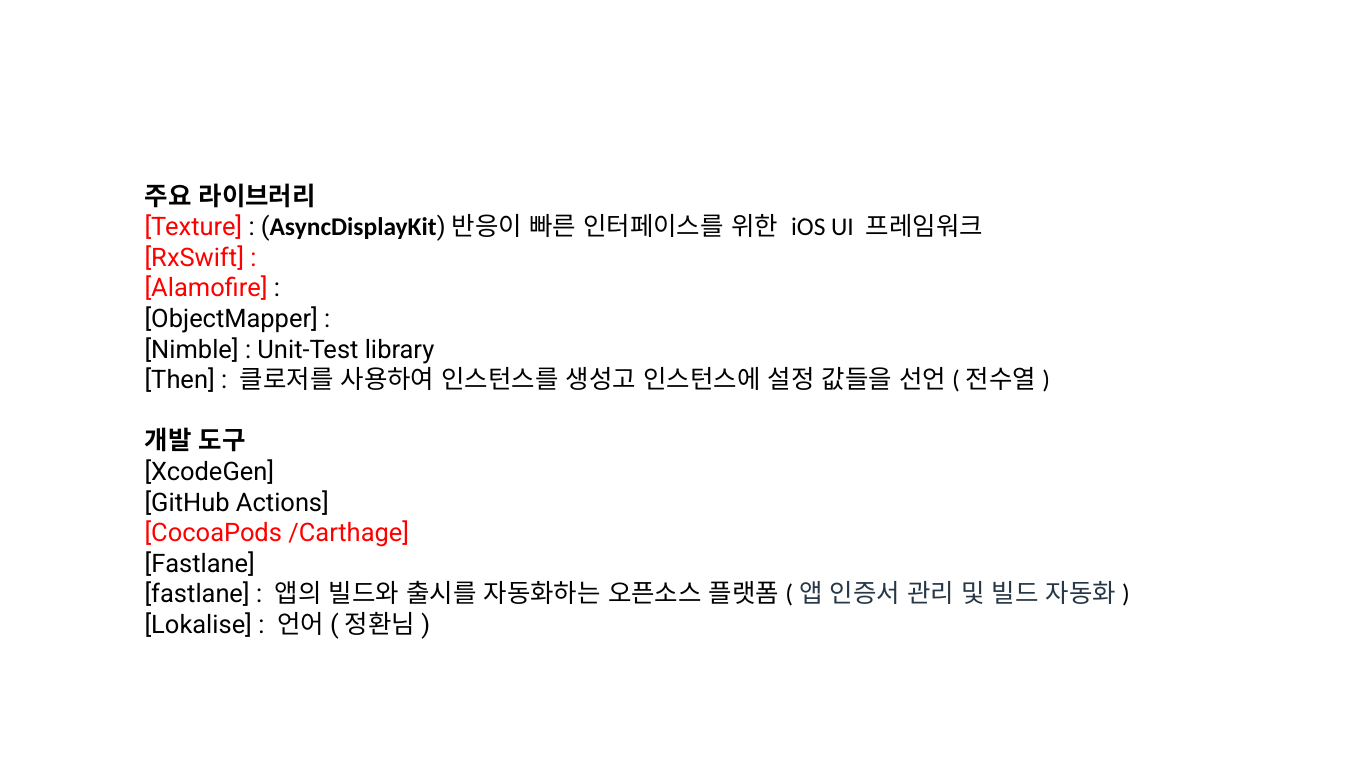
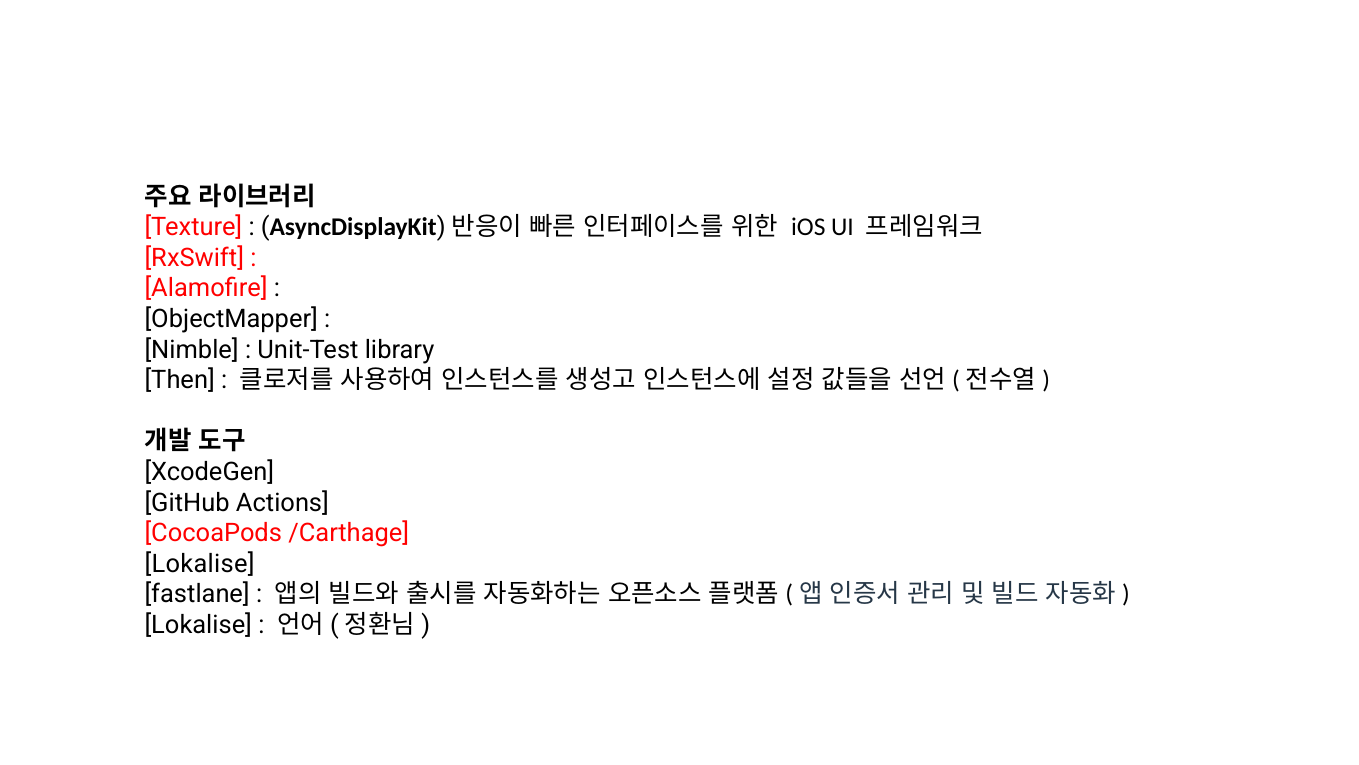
Fastlane: Fastlane -> Lokalise (200, 564)
